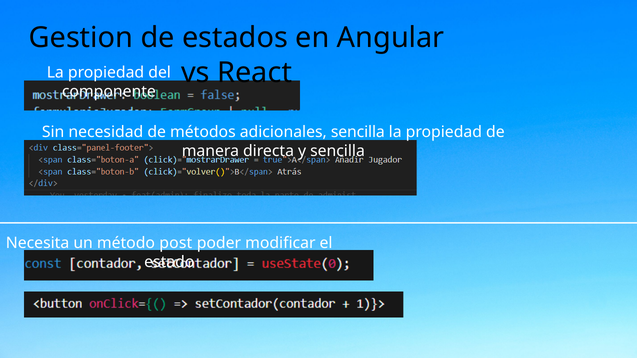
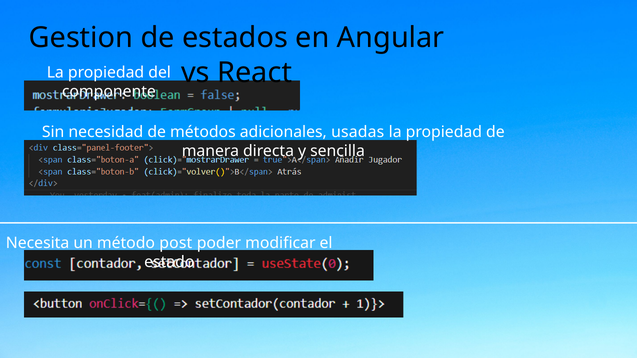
adicionales sencilla: sencilla -> usadas (358, 132)
